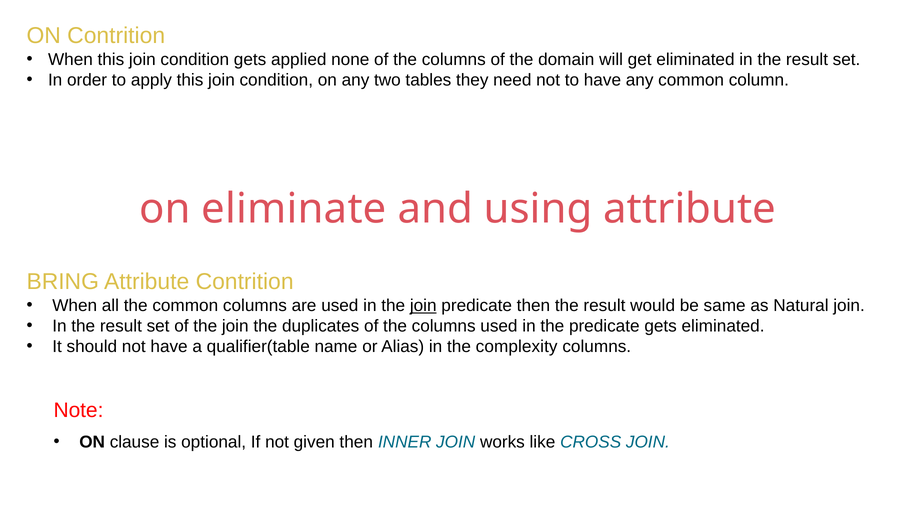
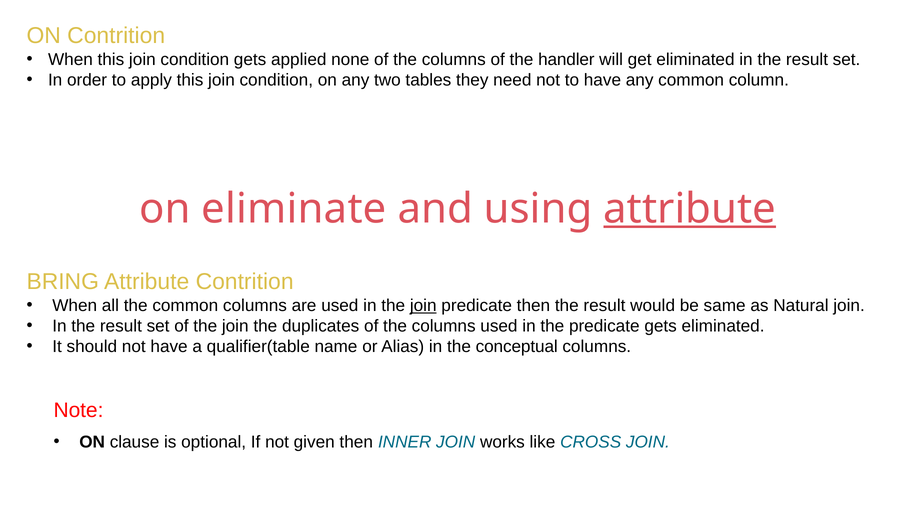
domain: domain -> handler (566, 60)
attribute underline: none -> present (690, 209)
complexity: complexity -> conceptual (517, 347)
